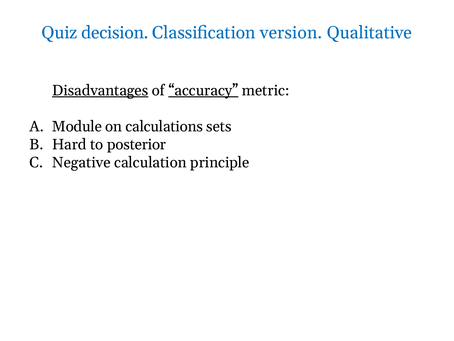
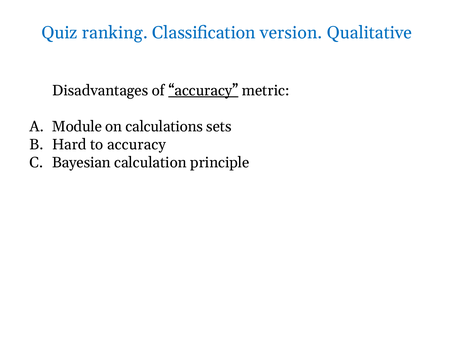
decision: decision -> ranking (115, 33)
Disadvantages underline: present -> none (100, 90)
to posterior: posterior -> accuracy (136, 144)
Negative: Negative -> Bayesian (81, 162)
